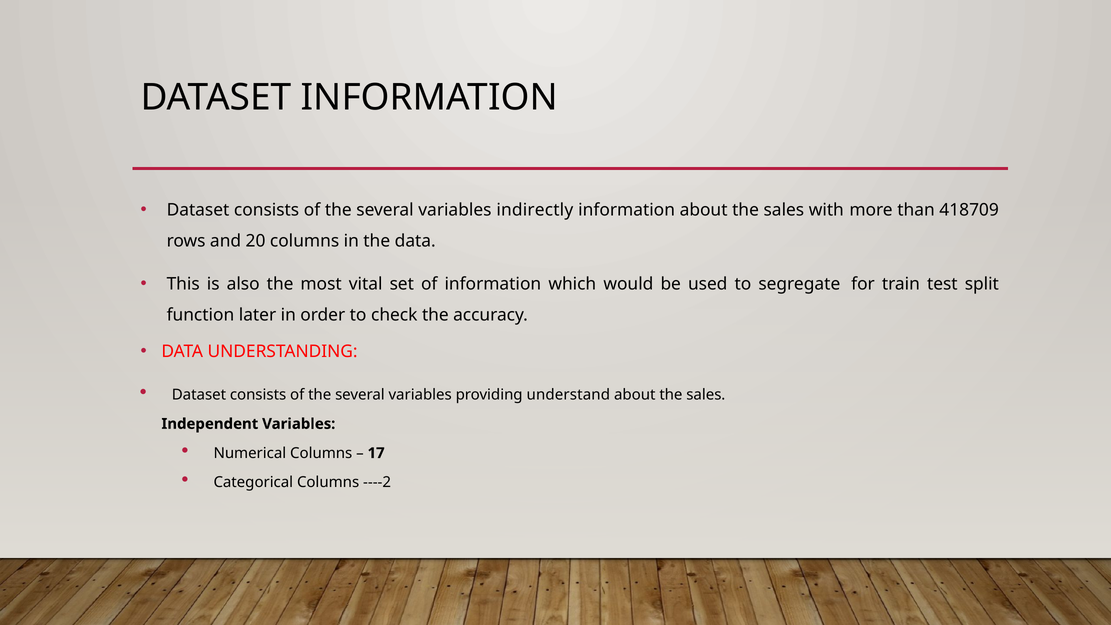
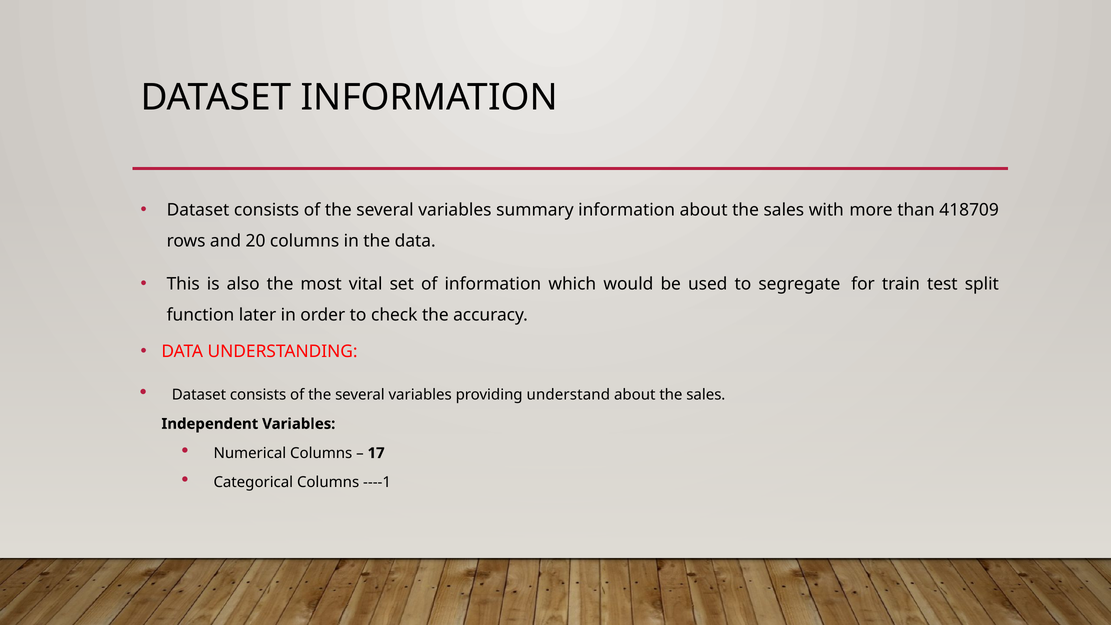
indirectly: indirectly -> summary (535, 210)
----2: ----2 -> ----1 (377, 482)
